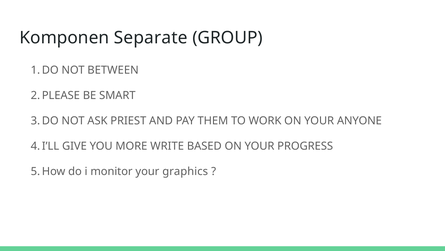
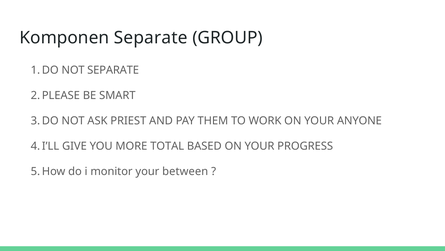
NOT BETWEEN: BETWEEN -> SEPARATE (113, 70)
WRITE: WRITE -> TOTAL (167, 146)
graphics: graphics -> between (185, 171)
